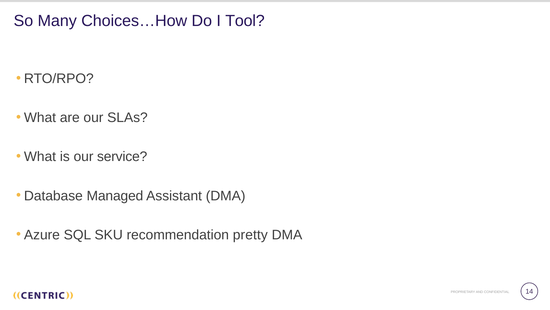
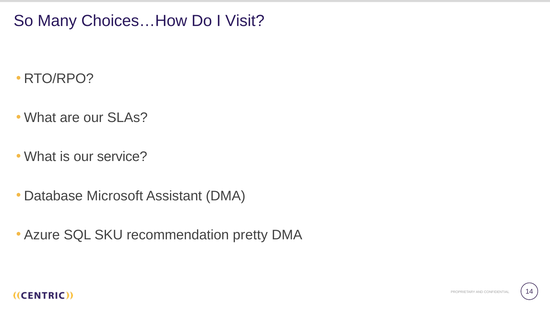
Tool: Tool -> Visit (245, 21)
Managed: Managed -> Microsoft (115, 195)
